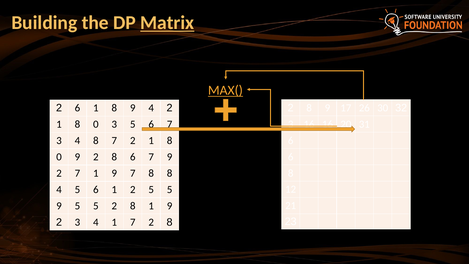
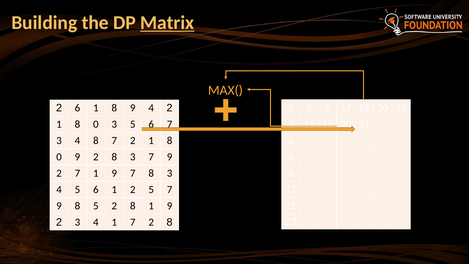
MAX( underline: present -> none (225, 90)
2 8 6: 6 -> 3 (133, 157)
7 8 8: 8 -> 3 (170, 173)
2 5 5: 5 -> 7 (170, 190)
9 5: 5 -> 8 (77, 206)
